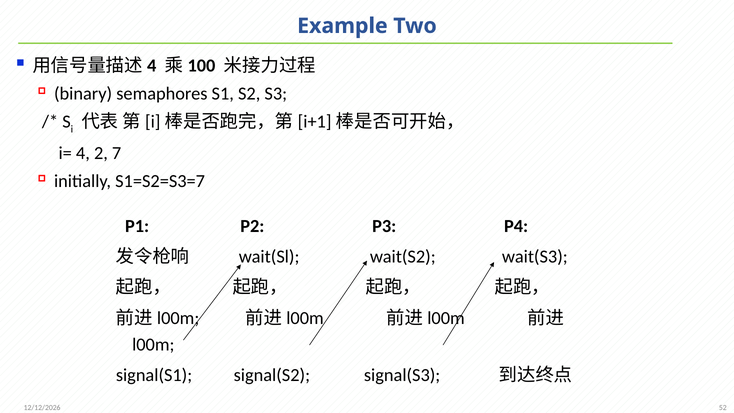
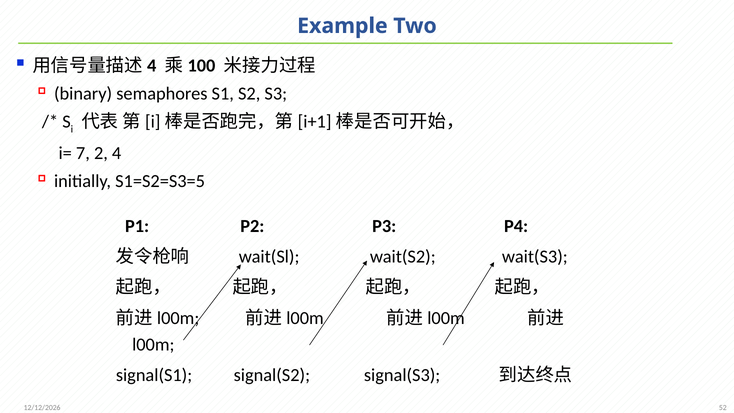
4: 4 -> 7 (83, 153)
7: 7 -> 4 (117, 153)
S1=S2=S3=7: S1=S2=S3=7 -> S1=S2=S3=5 (160, 181)
